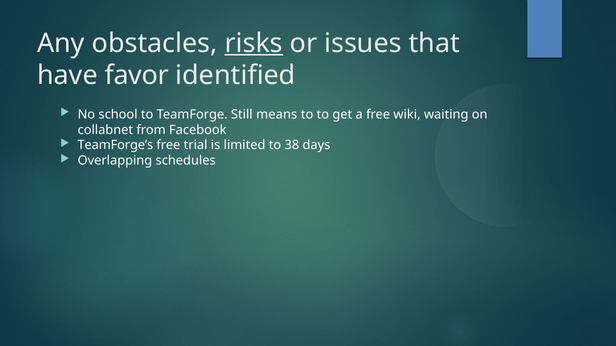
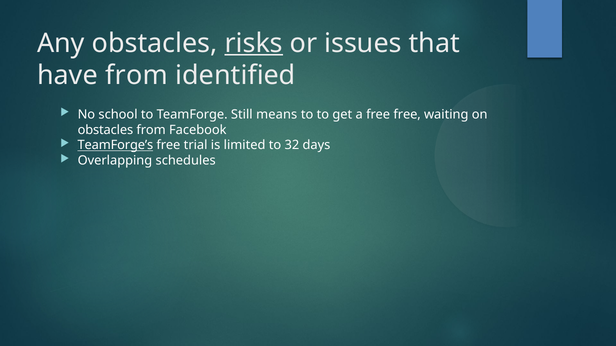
have favor: favor -> from (136, 76)
free wiki: wiki -> free (407, 115)
collabnet: collabnet -> obstacles (105, 130)
TeamForge’s underline: none -> present (115, 145)
38: 38 -> 32 (292, 145)
